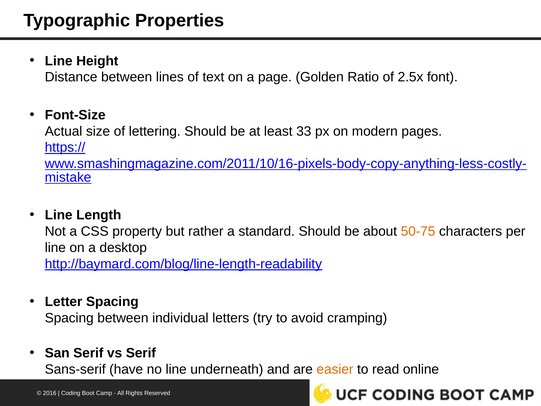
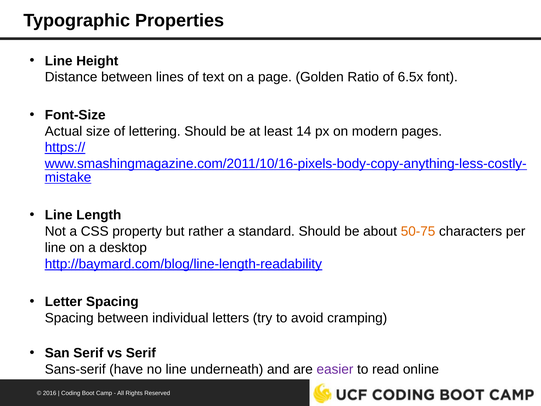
2.5x: 2.5x -> 6.5x (411, 77)
33: 33 -> 14 (304, 131)
easier colour: orange -> purple (335, 369)
